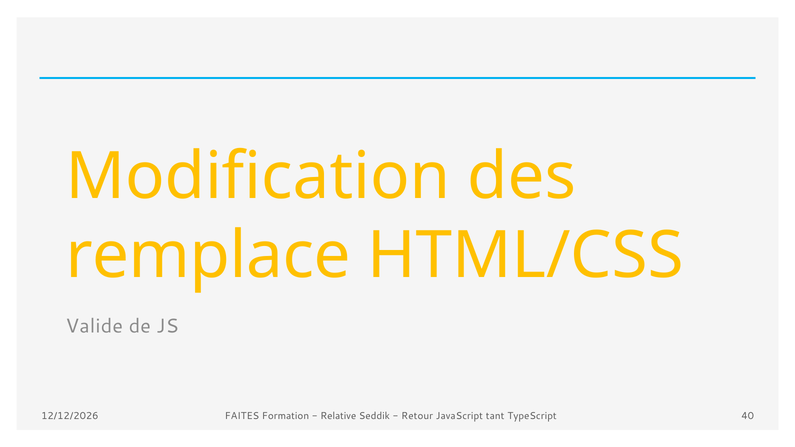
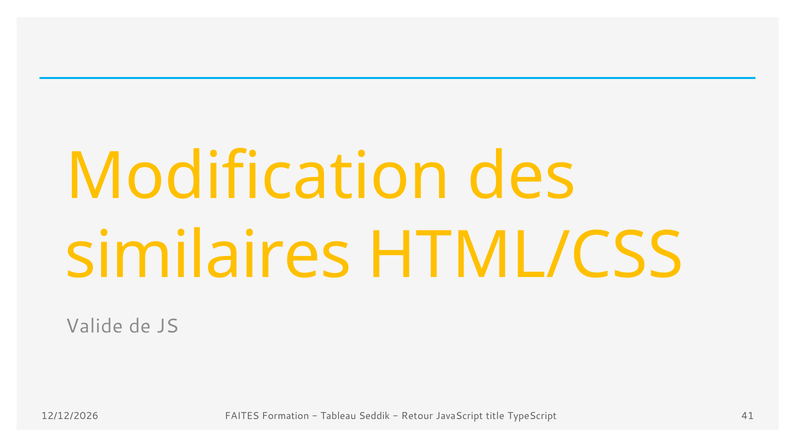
remplace: remplace -> similaires (208, 256)
Relative: Relative -> Tableau (338, 416)
tant: tant -> title (495, 416)
40: 40 -> 41 (748, 416)
